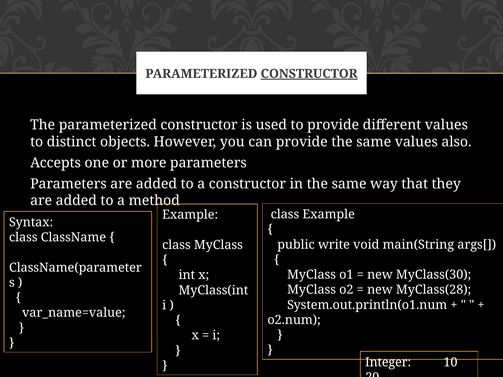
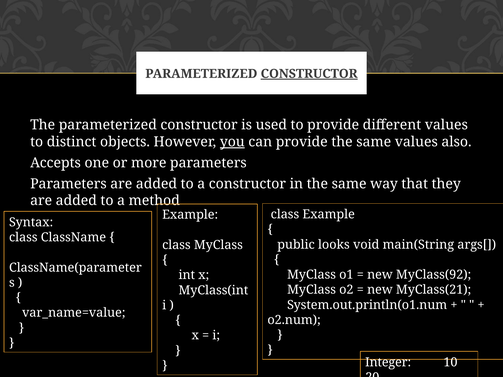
you underline: none -> present (232, 142)
write: write -> looks (334, 245)
MyClass(30: MyClass(30 -> MyClass(92 (434, 275)
MyClass(28: MyClass(28 -> MyClass(21 (434, 290)
